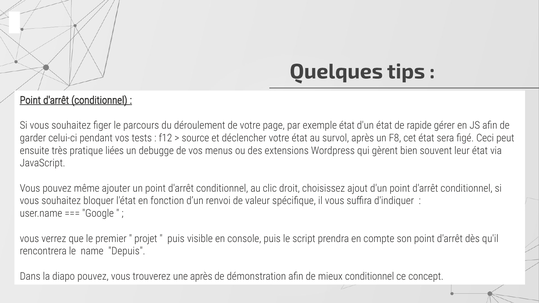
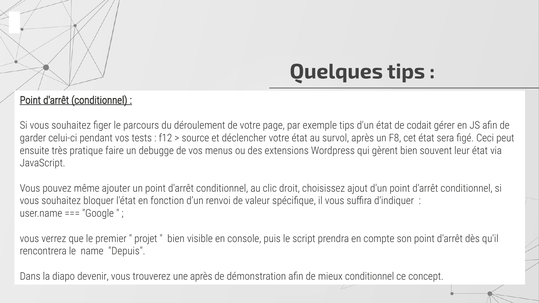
exemple état: état -> tips (347, 125)
rapide: rapide -> codait (419, 125)
liées: liées -> faire (115, 151)
puis: puis -> bien (176, 239)
diapo pouvez: pouvez -> devenir (93, 276)
